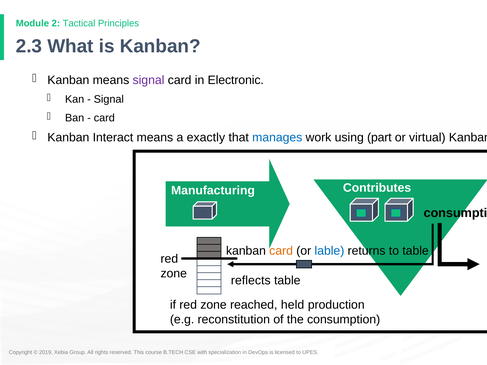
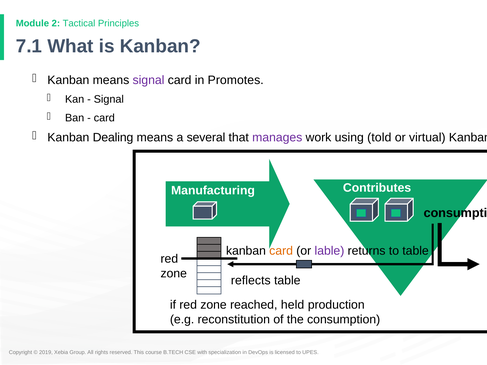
2.3: 2.3 -> 7.1 (29, 46)
Electronic: Electronic -> Promotes (236, 80)
Interact: Interact -> Dealing (113, 138)
exactly: exactly -> several (206, 138)
manages colour: blue -> purple (277, 138)
part: part -> told (379, 138)
lable colour: blue -> purple (329, 251)
